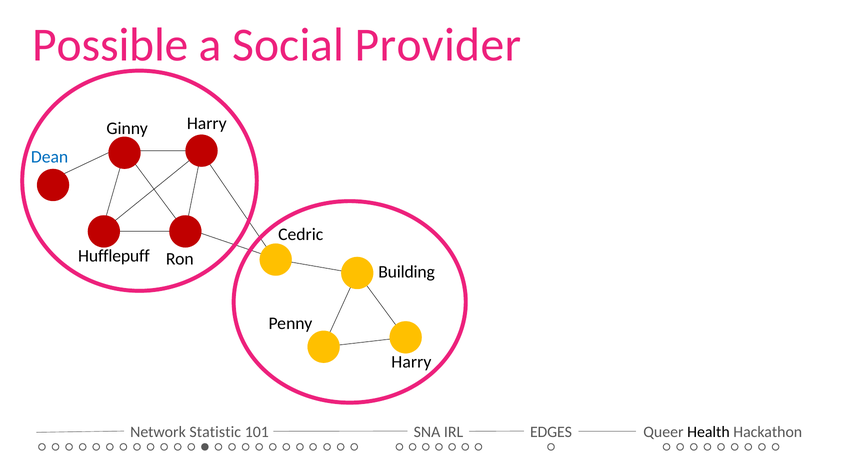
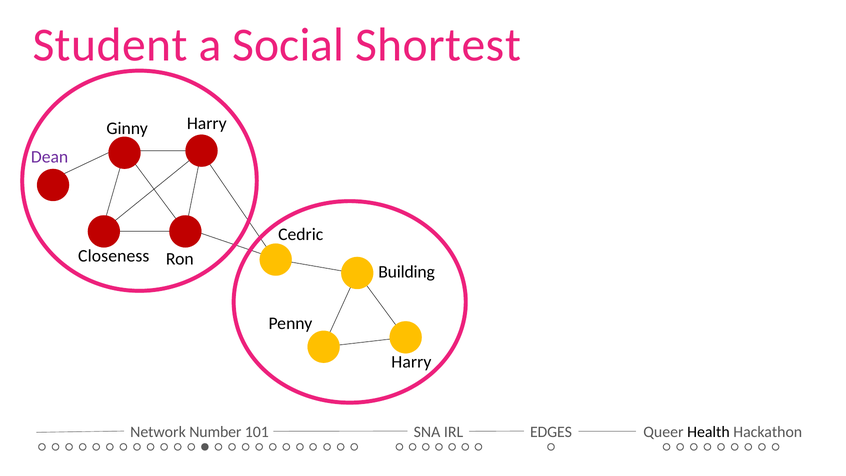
Possible: Possible -> Student (110, 45)
Provider: Provider -> Shortest (438, 45)
Dean colour: blue -> purple (50, 157)
Hufflepuff: Hufflepuff -> Closeness (114, 256)
Statistic: Statistic -> Number (215, 432)
